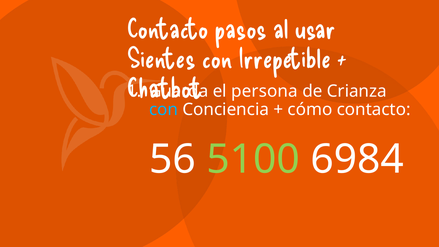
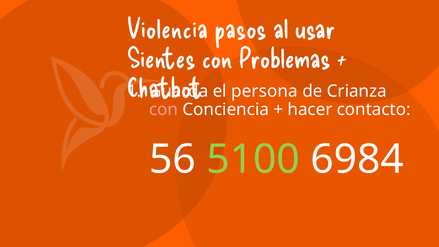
Contacto: Contacto -> Violencia (168, 29)
Irrepetible: Irrepetible -> Problemas (285, 59)
con colour: light blue -> pink (164, 110)
cómo: cómo -> hacer (310, 110)
